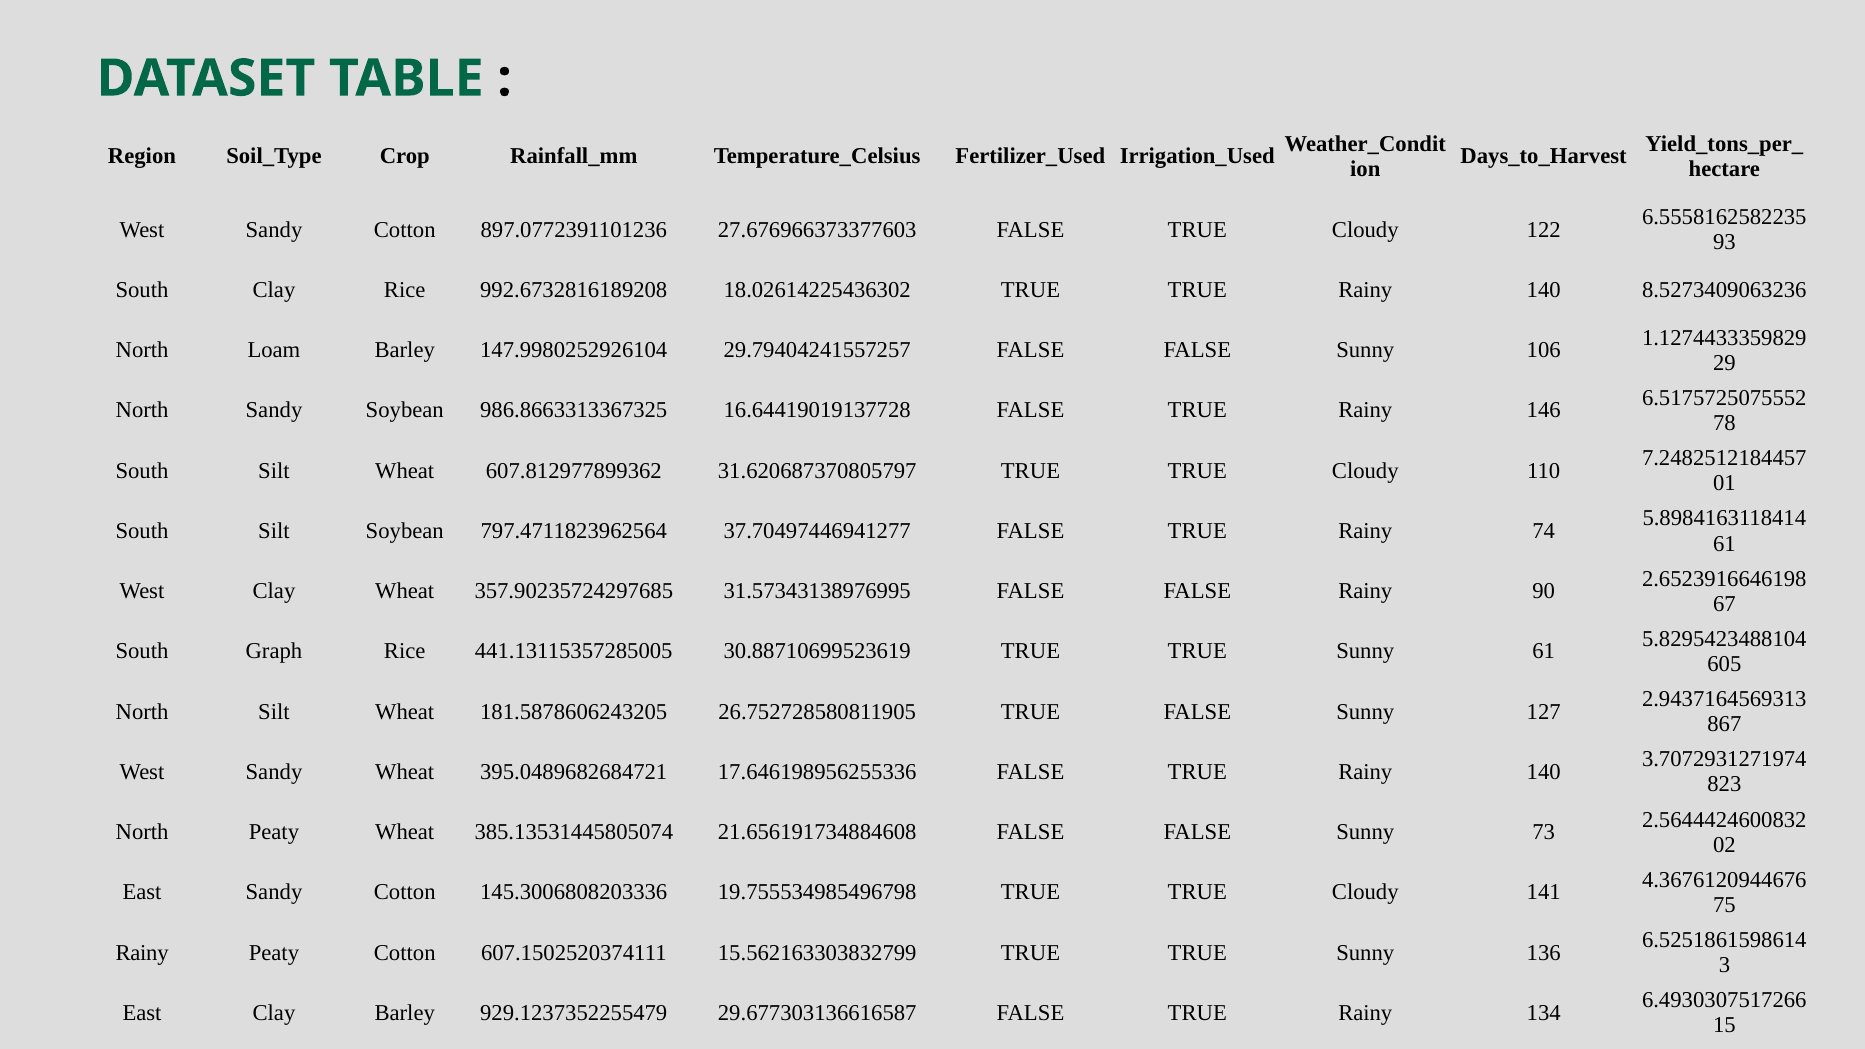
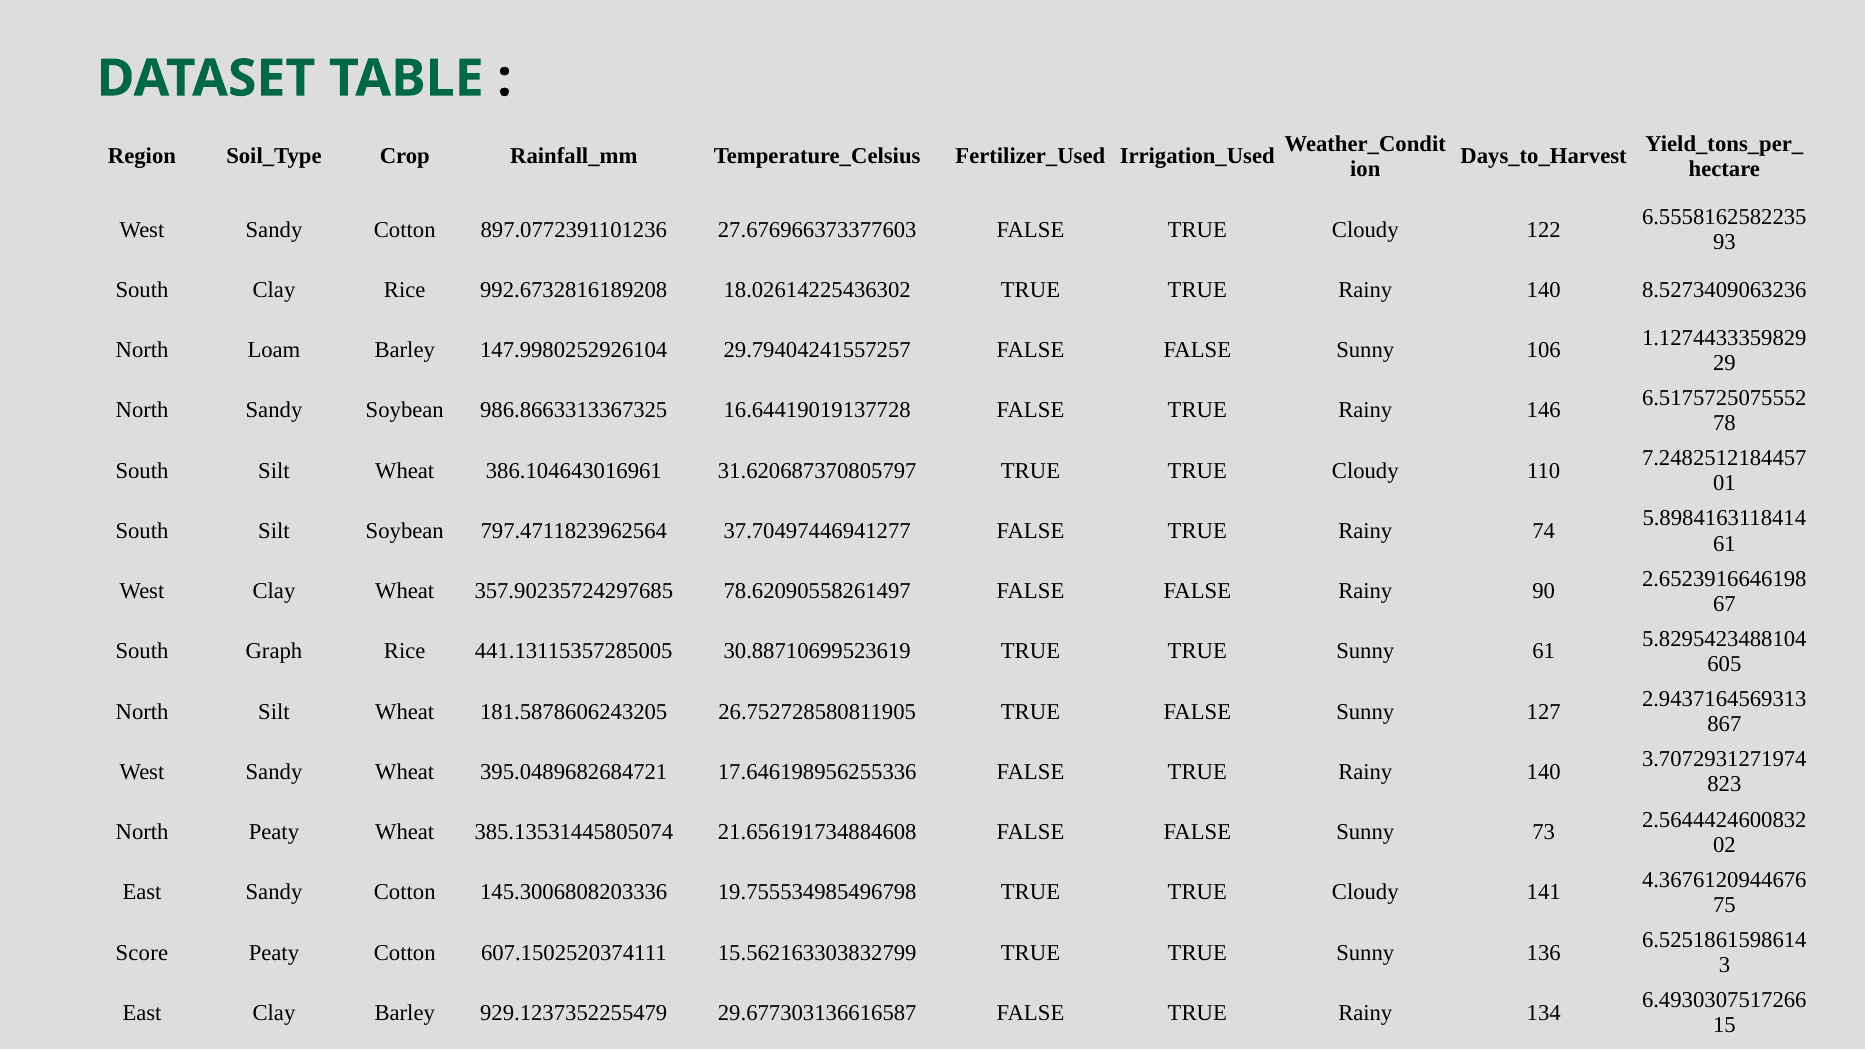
607.812977899362: 607.812977899362 -> 386.104643016961 (574, 471)
31.57343138976995: 31.57343138976995 -> 78.62090558261497 (817, 591)
Rainy: Rainy -> Score (142, 953)
